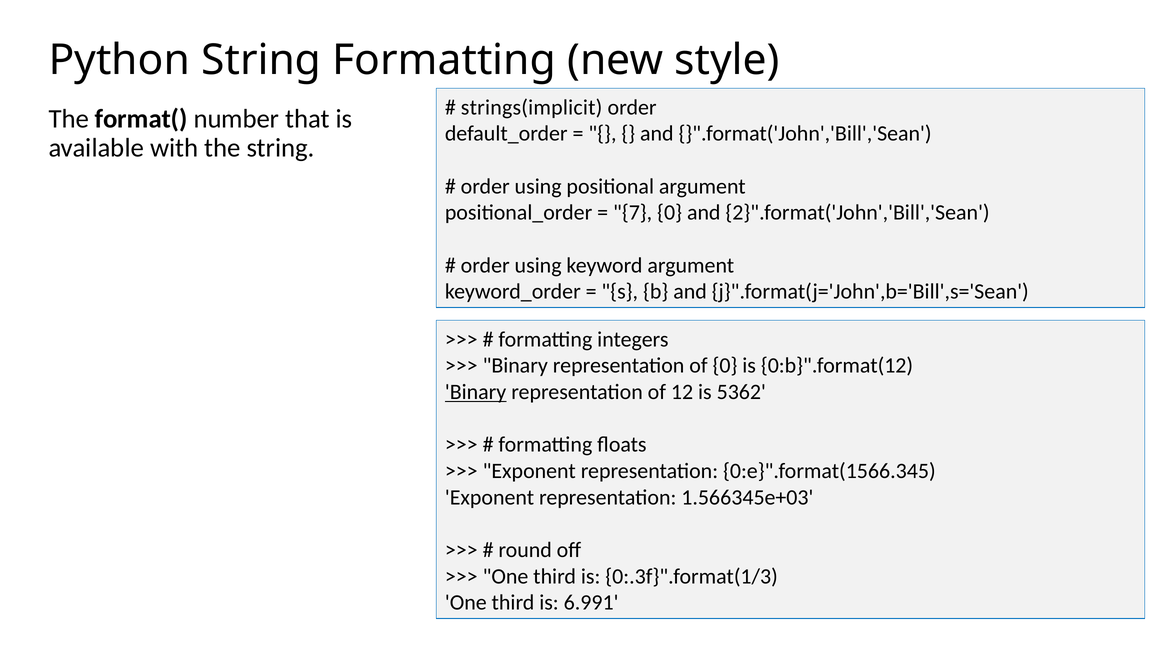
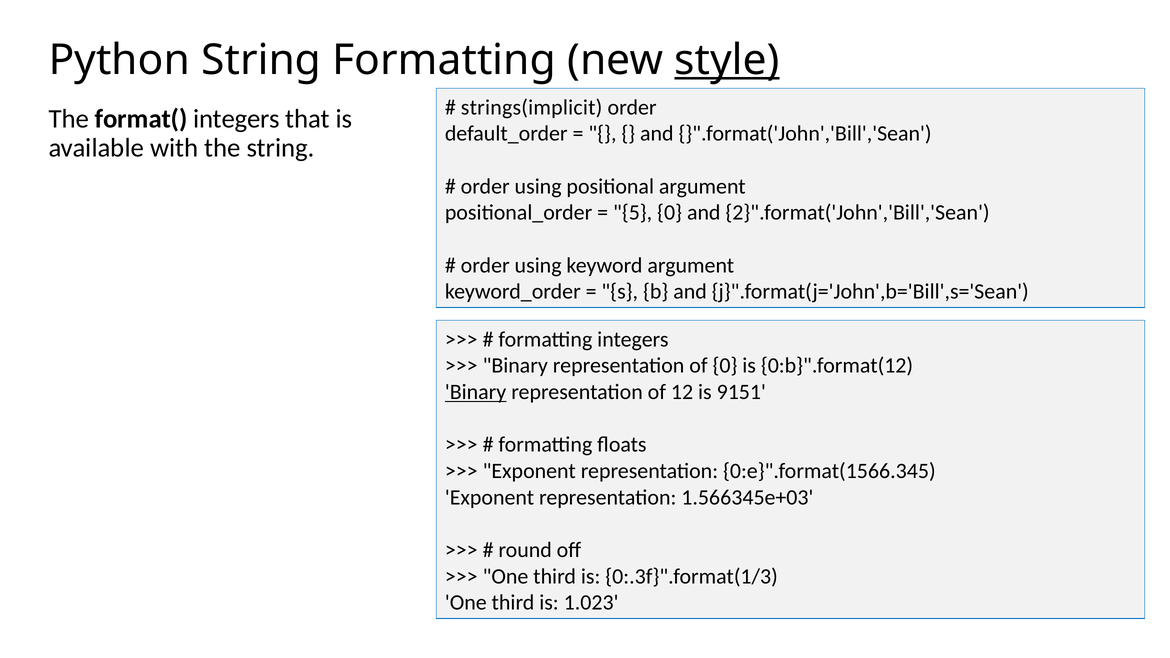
style underline: none -> present (727, 60)
format( number: number -> integers (236, 119)
7: 7 -> 5 (633, 213)
5362: 5362 -> 9151 (741, 392)
6.991: 6.991 -> 1.023 (591, 603)
